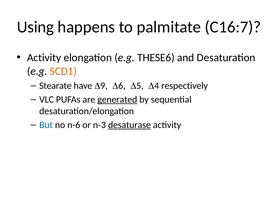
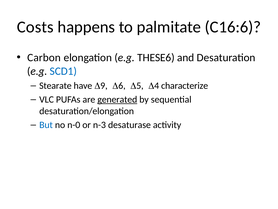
Using: Using -> Costs (35, 27)
C16:7: C16:7 -> C16:6 (233, 27)
Activity: Activity -> Carbon (44, 58)
SCD1 colour: orange -> blue (63, 71)
respectively: respectively -> characterize (185, 86)
n-6: n-6 -> n-0 (74, 125)
desaturase underline: present -> none (129, 125)
